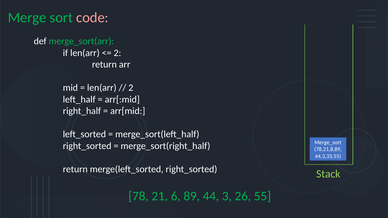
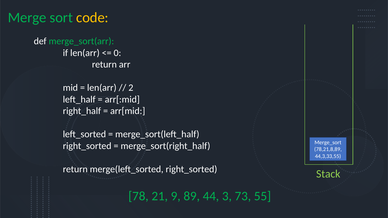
code colour: pink -> yellow (92, 18)
2: 2 -> 0 (117, 53)
6: 6 -> 9 (176, 196)
26: 26 -> 73 (243, 196)
